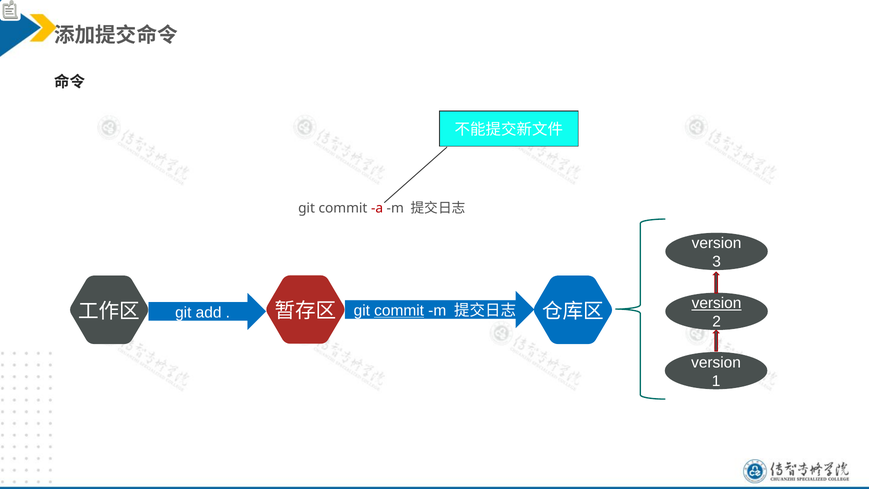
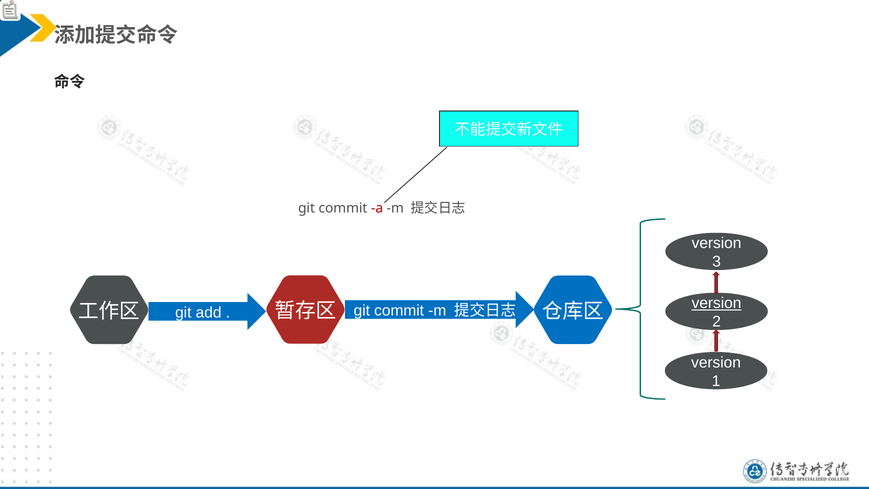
commit underline: present -> none (399, 310)
